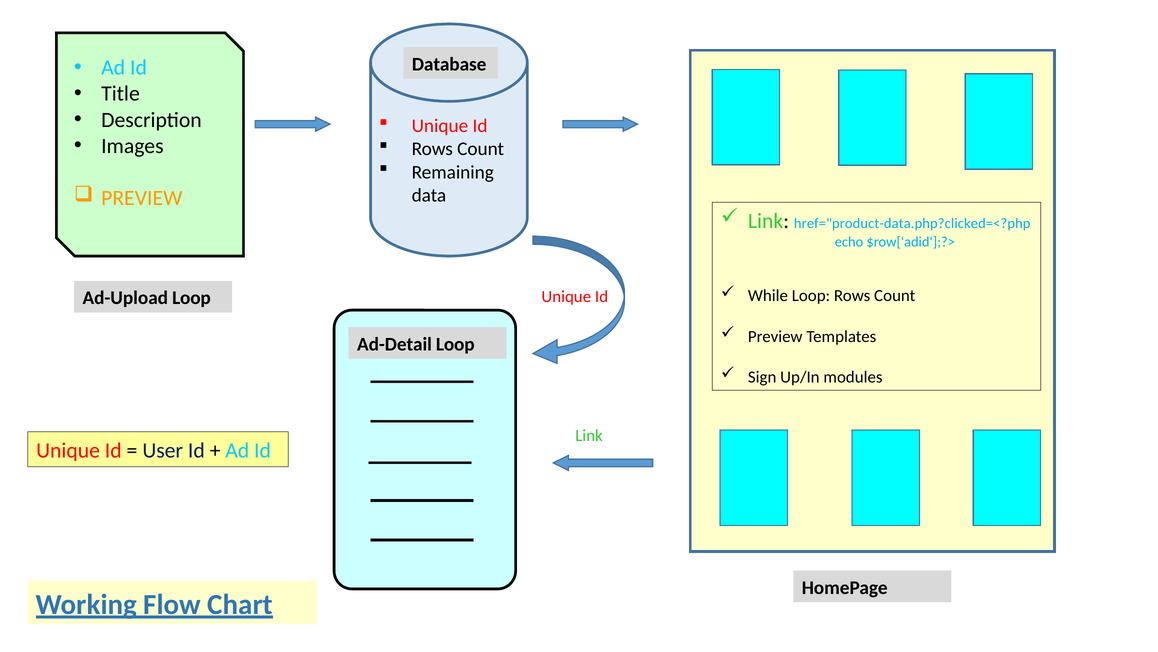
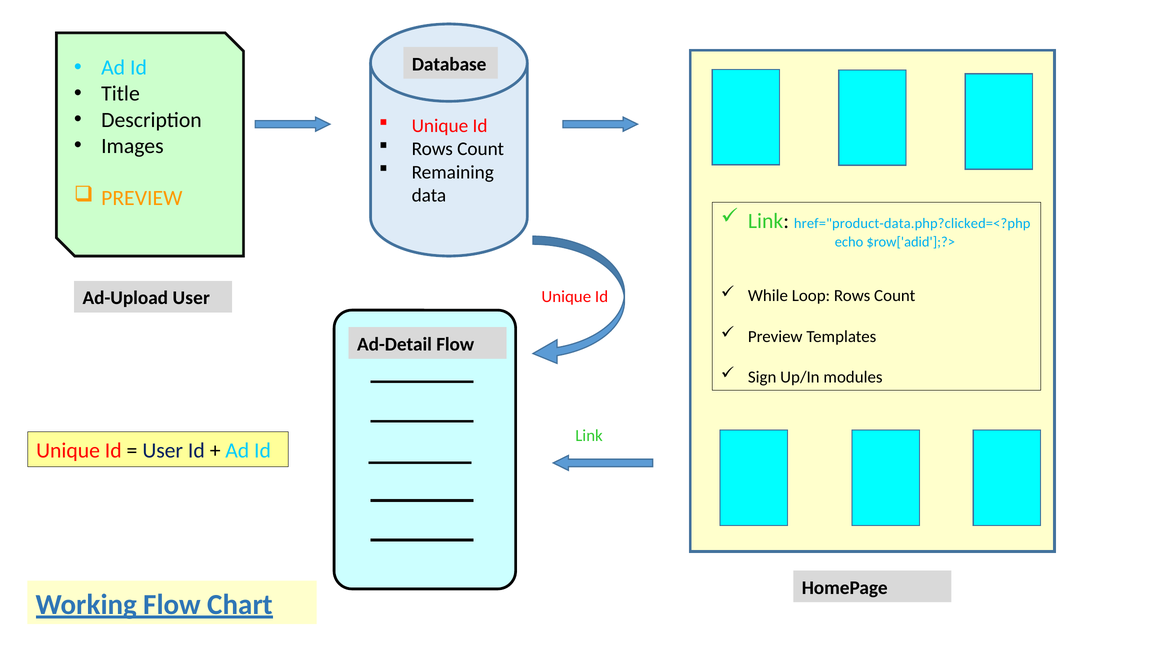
Ad-Upload Loop: Loop -> User (191, 298)
Ad-Detail Loop: Loop -> Flow (455, 344)
